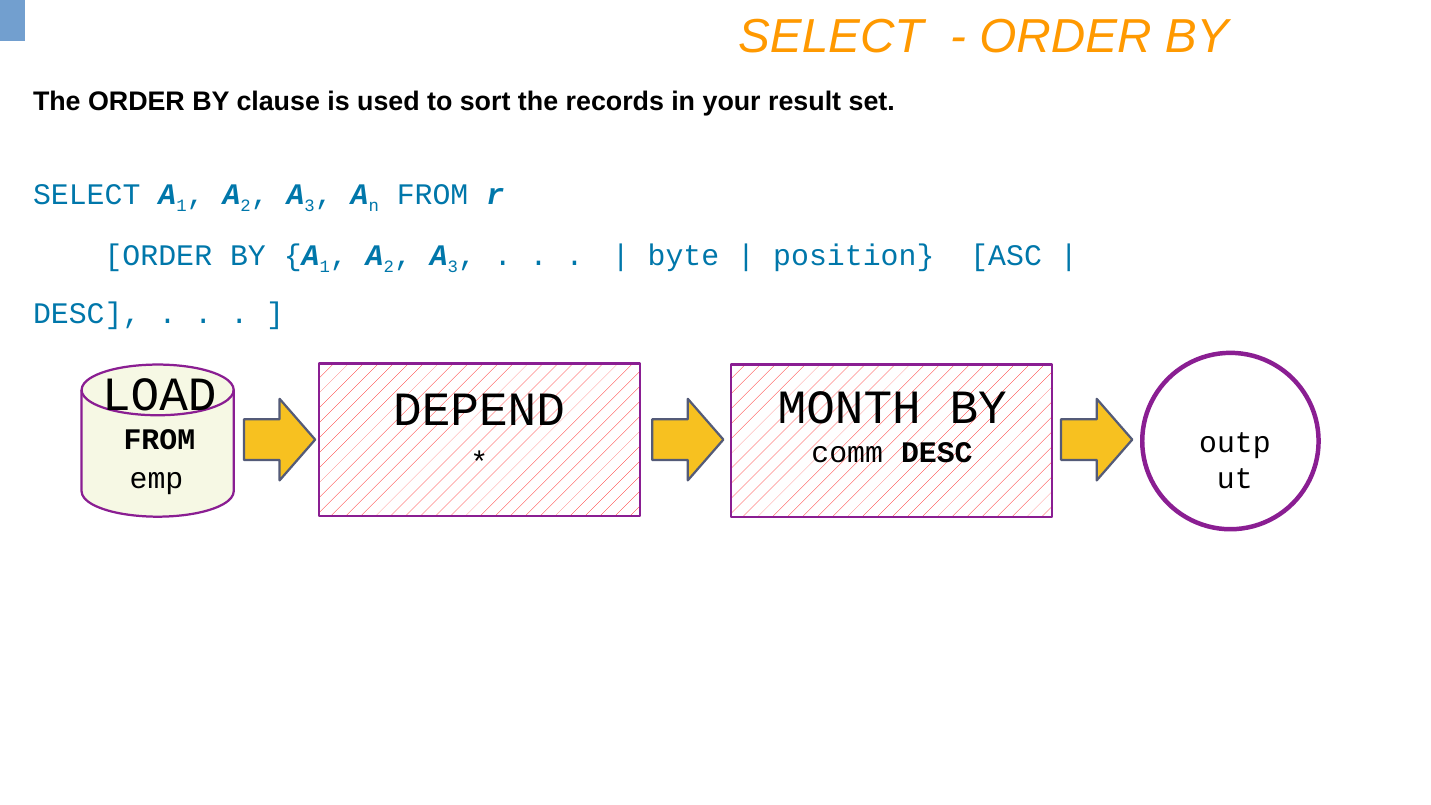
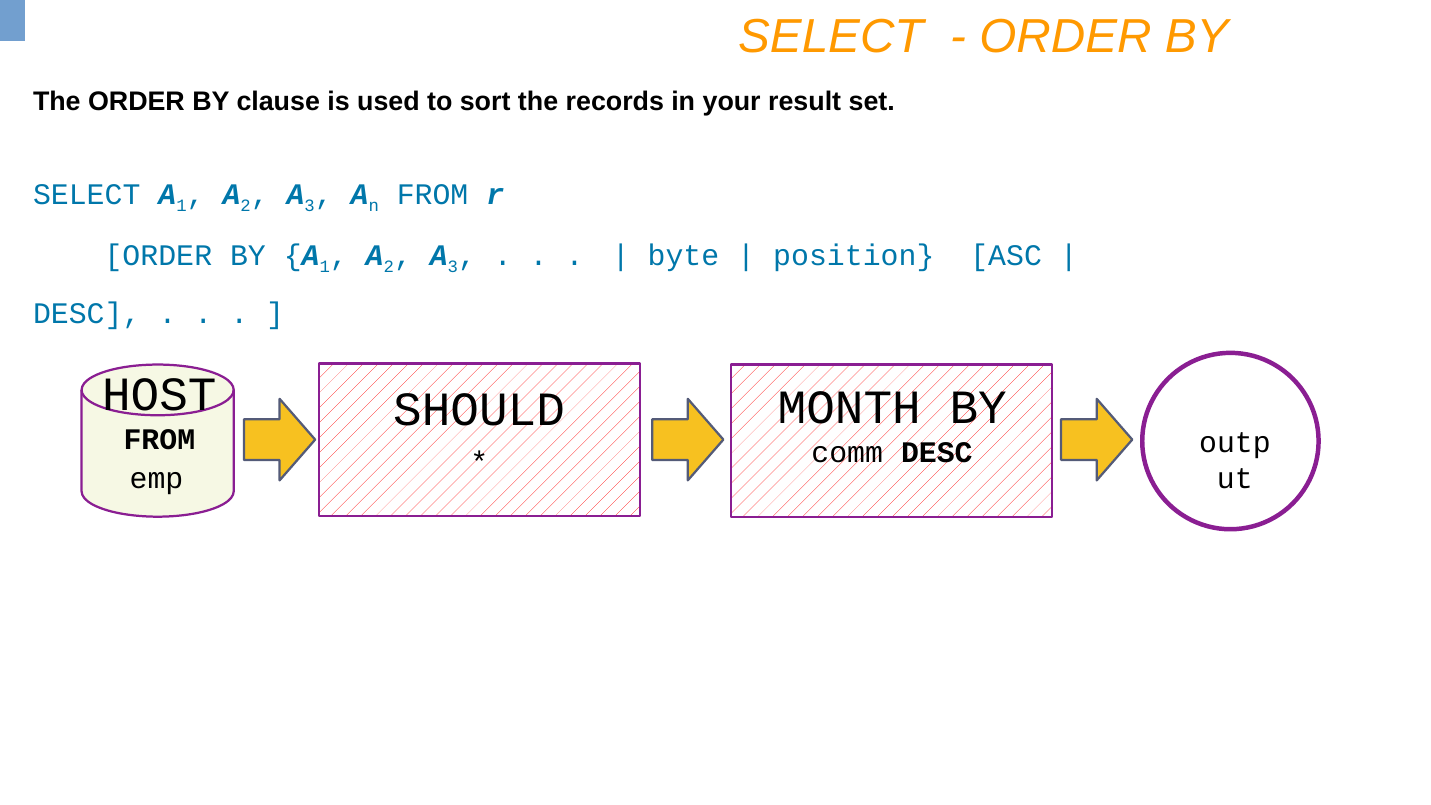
LOAD: LOAD -> HOST (159, 395)
DEPEND: DEPEND -> SHOULD (479, 409)
